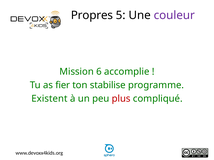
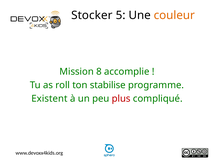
Propres: Propres -> Stocker (92, 15)
couleur colour: purple -> orange (174, 15)
6: 6 -> 8 (99, 72)
fier: fier -> roll (63, 85)
